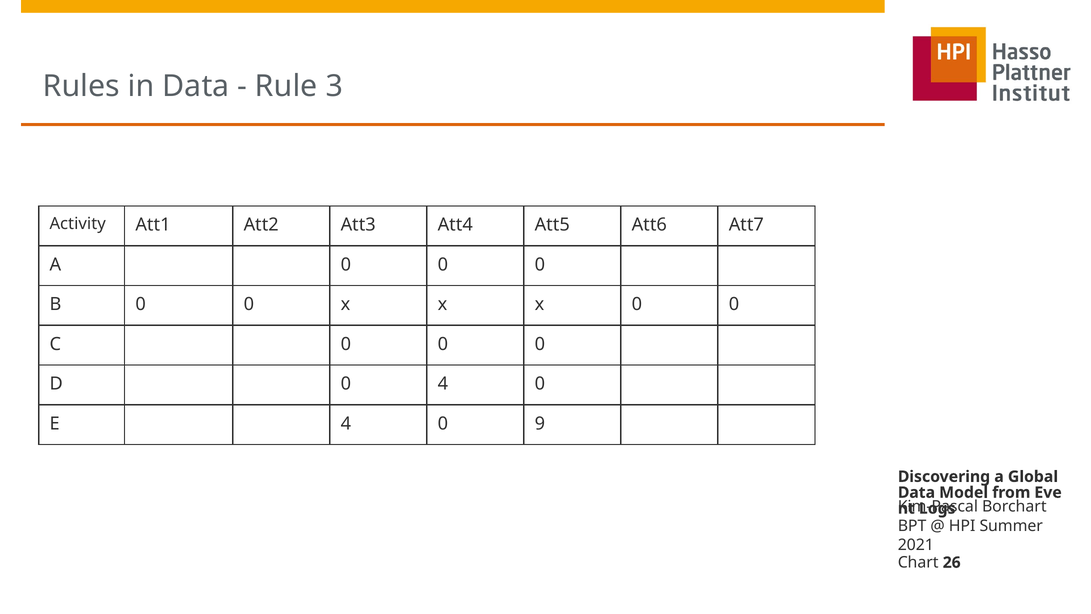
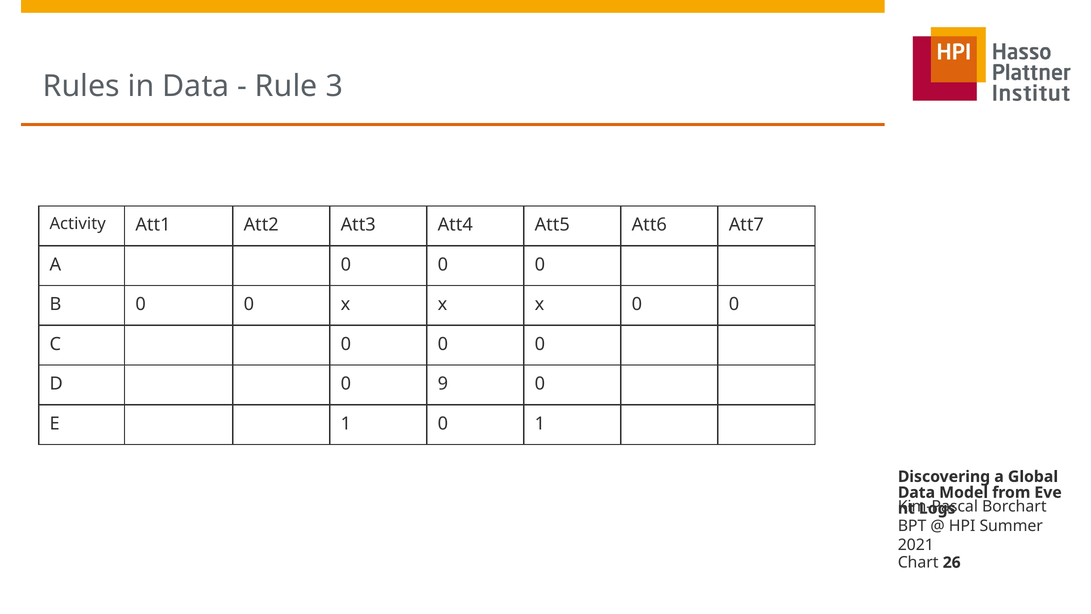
0 4: 4 -> 9 (443, 384)
E 4: 4 -> 1 (346, 423)
0 9: 9 -> 1 (540, 423)
